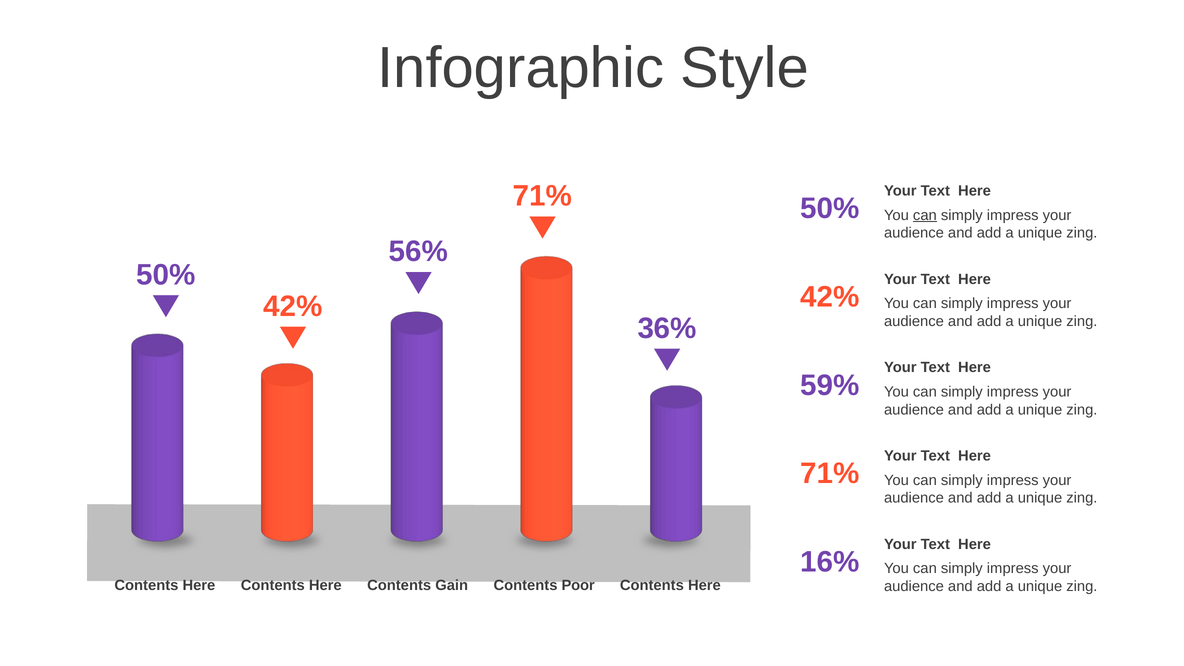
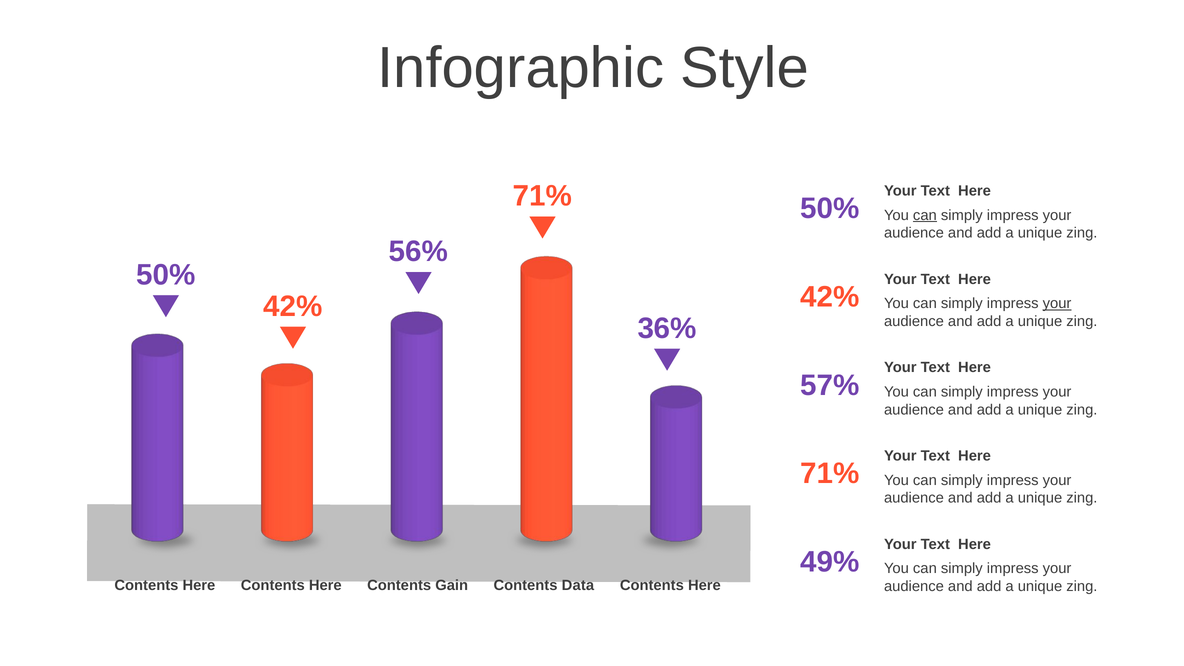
your underline: none -> present (1057, 304)
59%: 59% -> 57% (830, 385)
16%: 16% -> 49% (830, 562)
Poor: Poor -> Data (578, 586)
